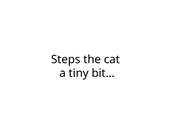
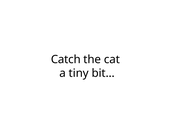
Steps: Steps -> Catch (66, 59)
